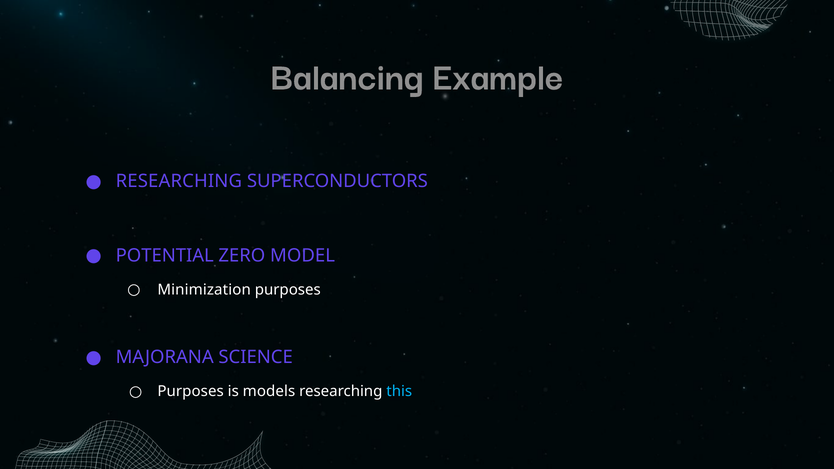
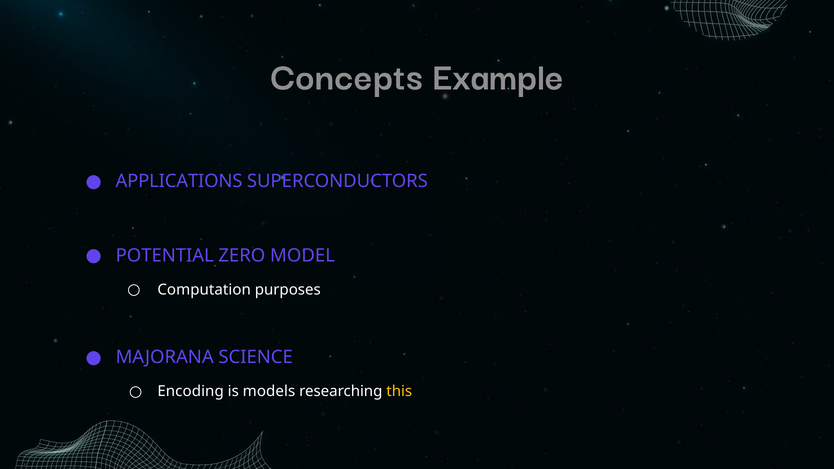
Balancing: Balancing -> Concepts (347, 76)
RESEARCHING: RESEARCHING -> APPLICATIONS (179, 181)
Minimization: Minimization -> Computation (204, 290)
Purposes: Purposes -> Encoding (191, 392)
this colour: light blue -> yellow (399, 392)
